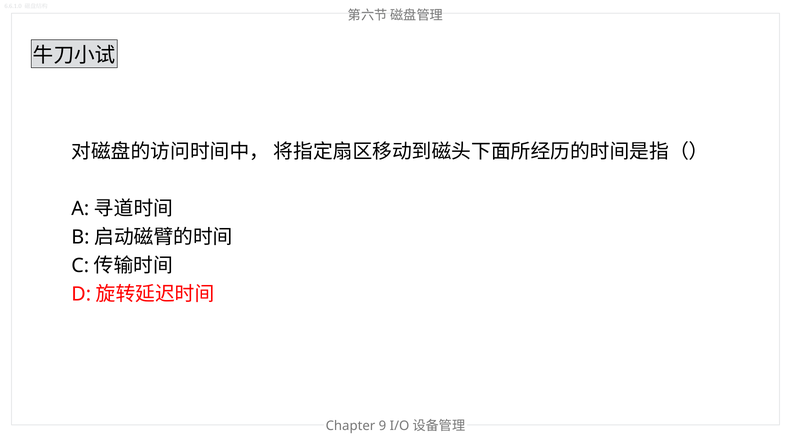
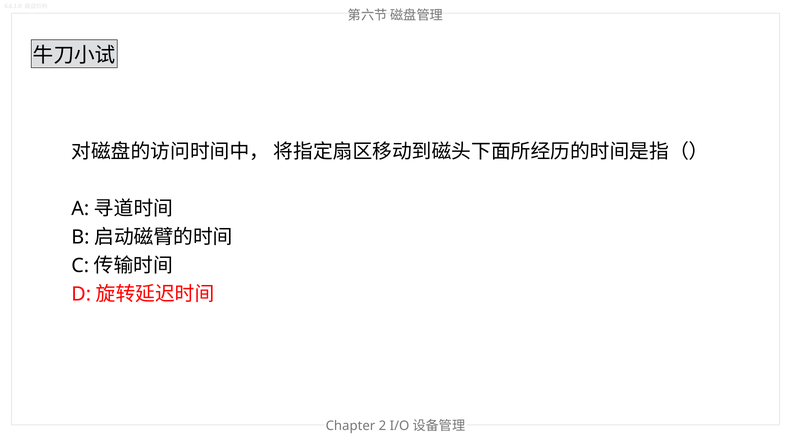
9: 9 -> 2 (382, 426)
